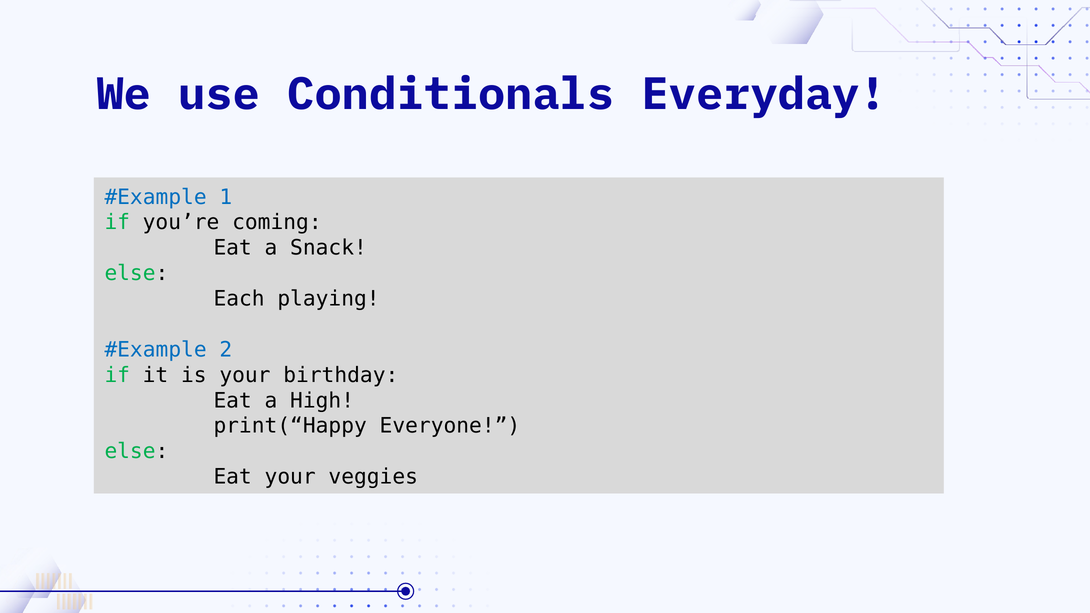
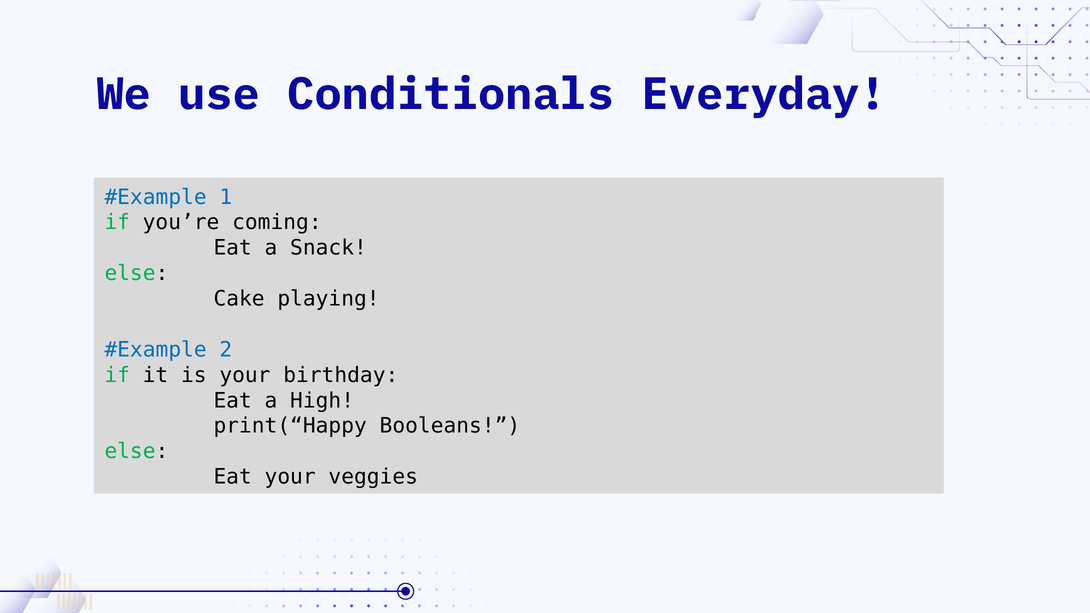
Each: Each -> Cake (239, 299)
Everyone: Everyone -> Booleans (450, 426)
